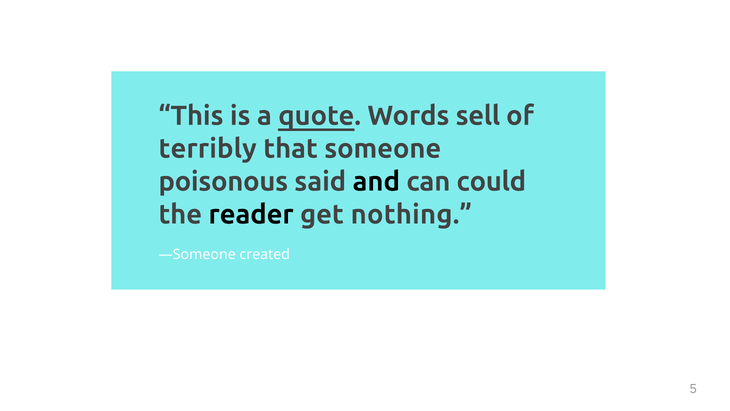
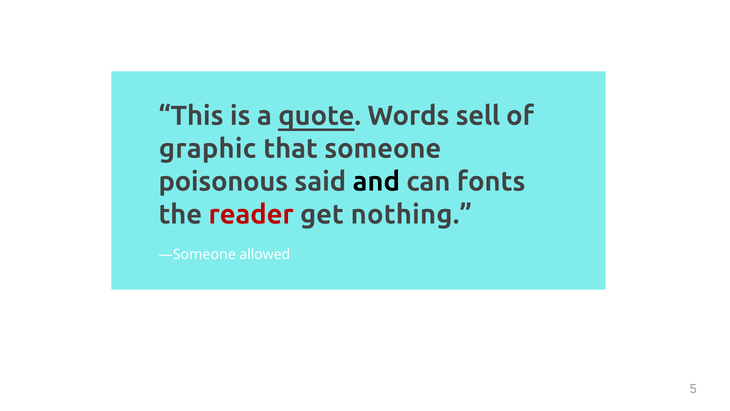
terribly: terribly -> graphic (208, 148)
could: could -> fonts (491, 181)
reader colour: black -> red (251, 214)
created: created -> allowed (265, 255)
